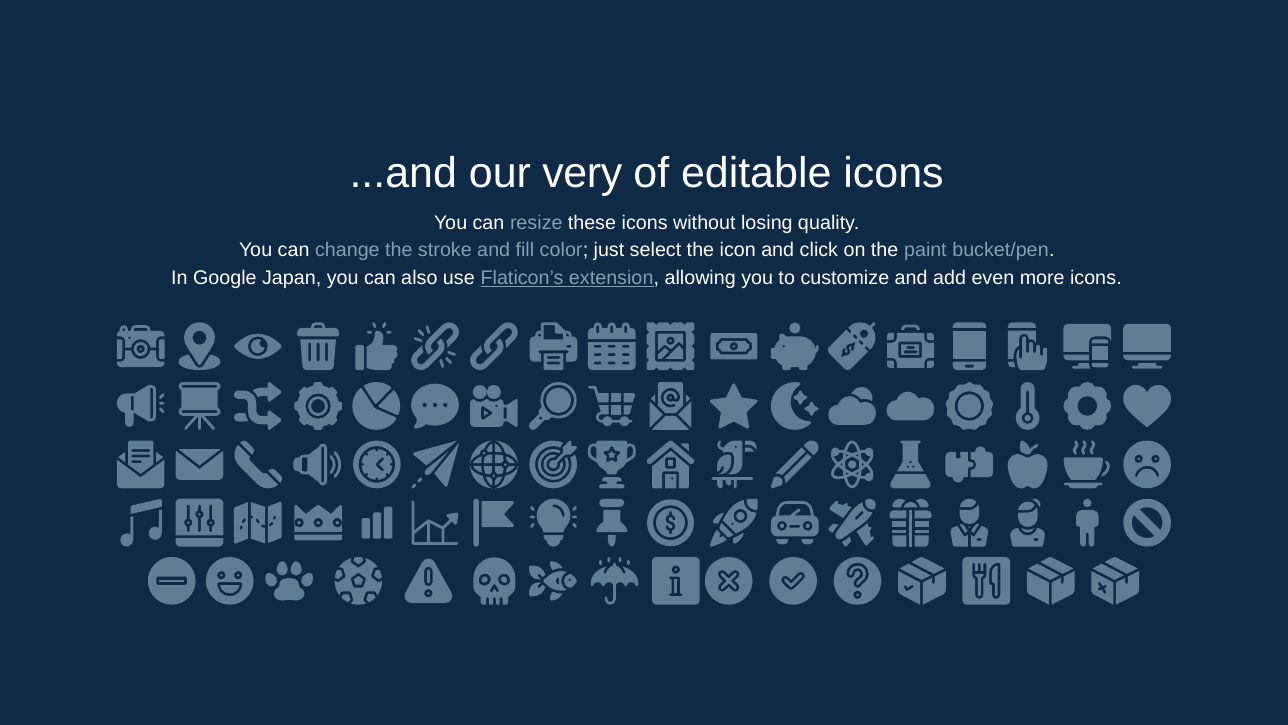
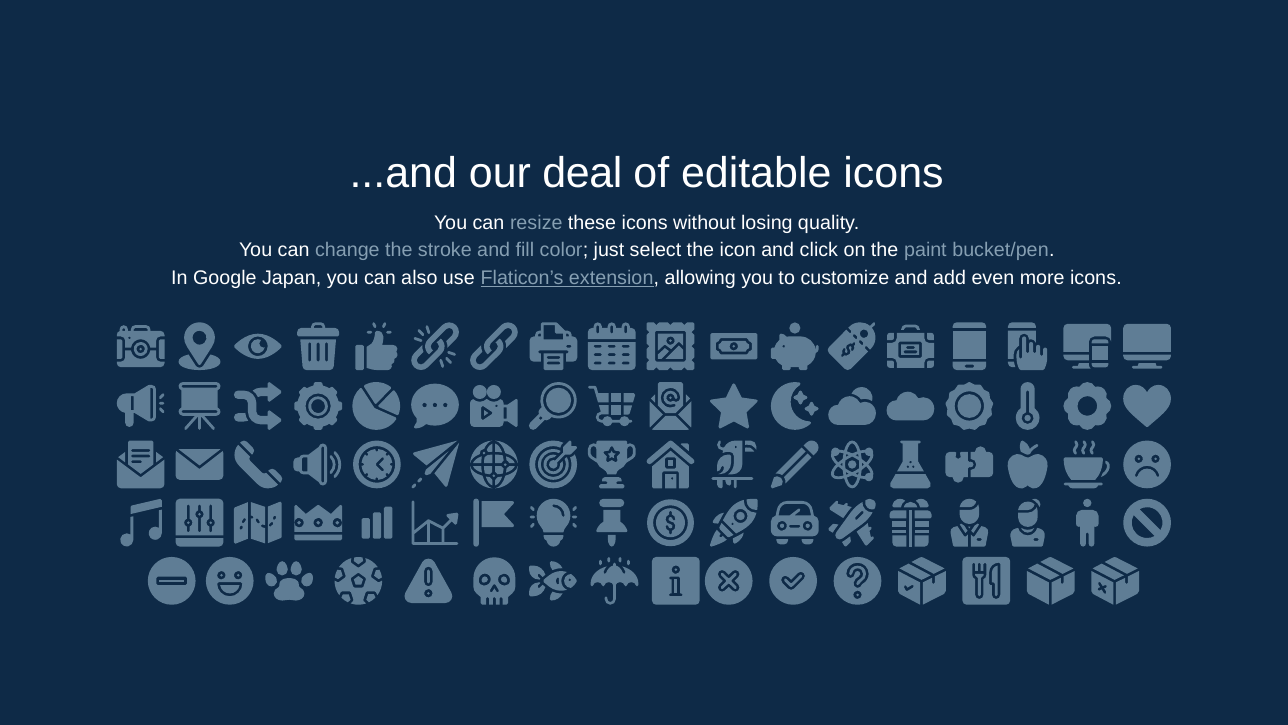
very: very -> deal (582, 173)
